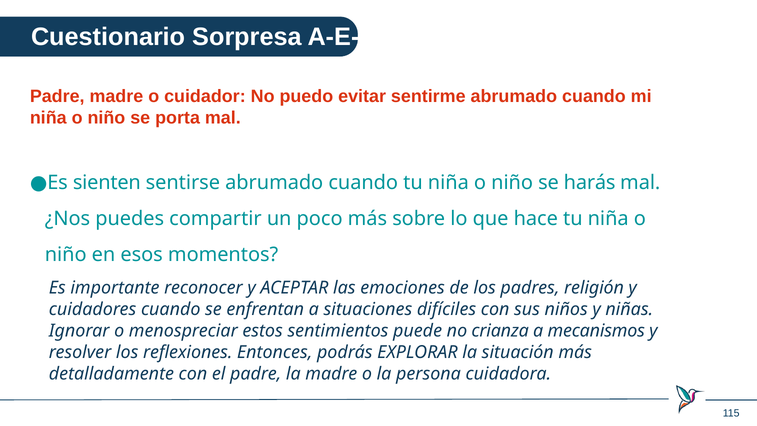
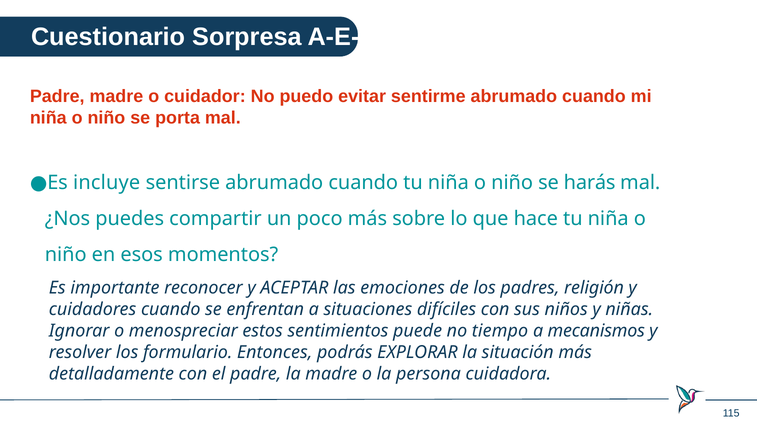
sienten: sienten -> incluye (107, 183)
crianza: crianza -> tiempo (500, 331)
reflexiones: reflexiones -> formulario (188, 352)
